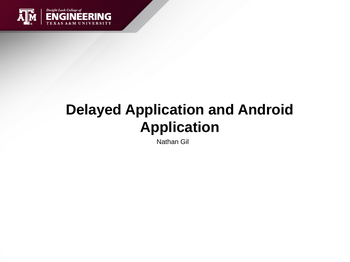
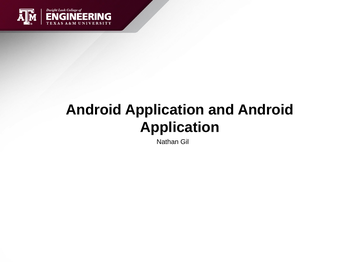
Delayed: Delayed -> Android (94, 110)
